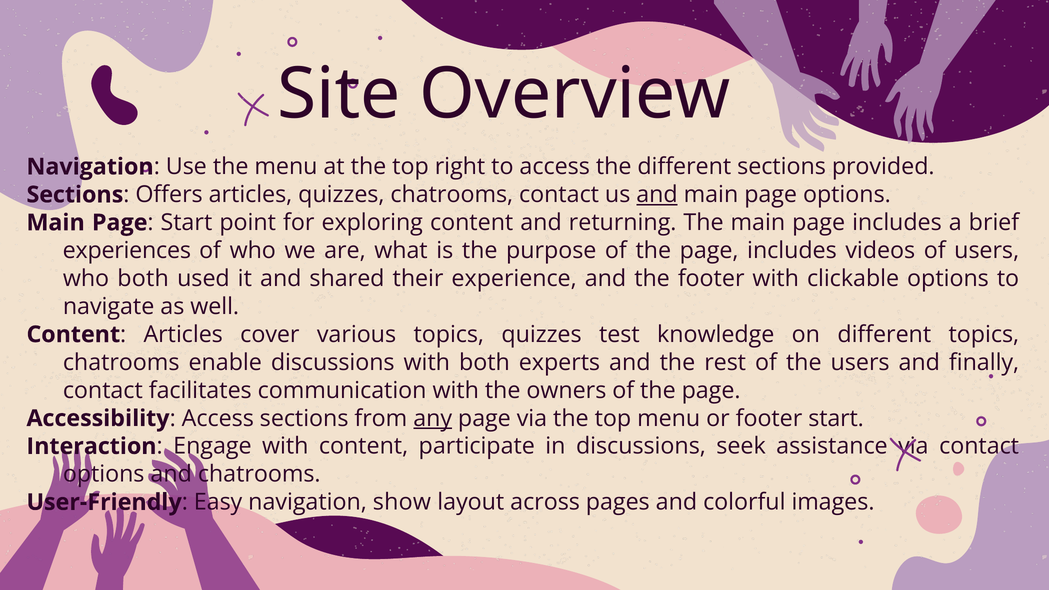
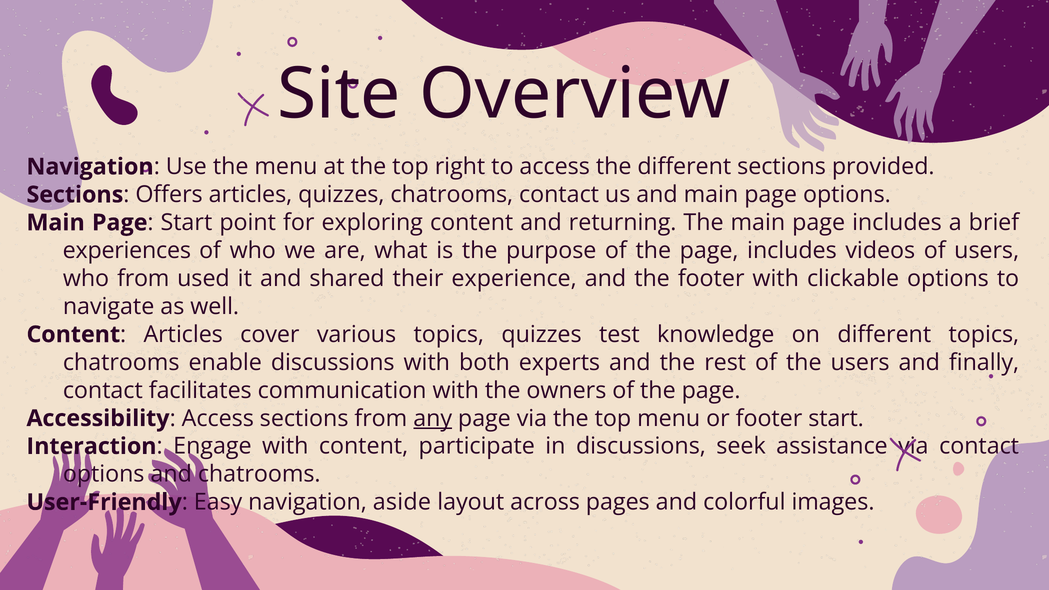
and underline: present -> none (657, 195)
who both: both -> from (143, 279)
show: show -> aside (402, 502)
